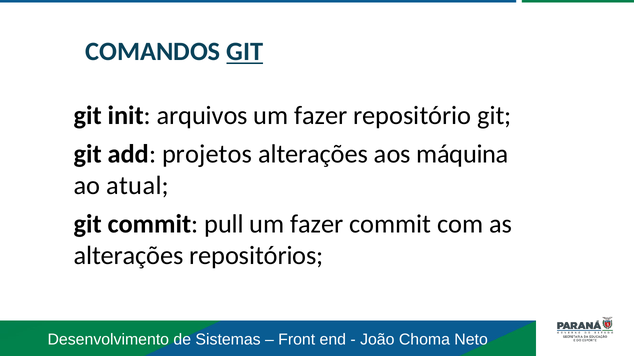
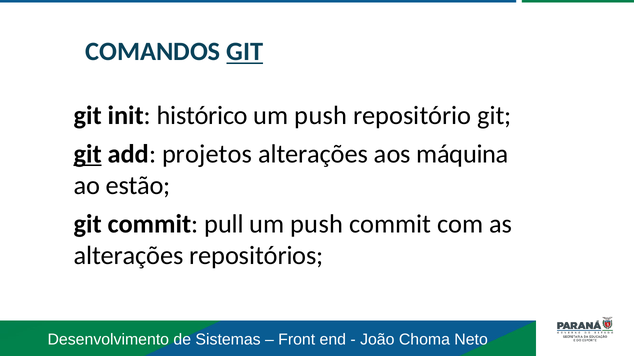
arquivos: arquivos -> histórico (202, 116)
fazer: fazer -> push (321, 116)
git underline: none -> present (88, 154)
atual: atual -> estão (138, 186)
fazer: fazer -> push (317, 224)
